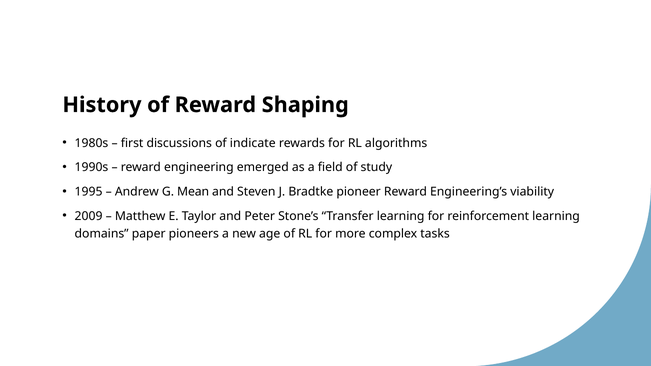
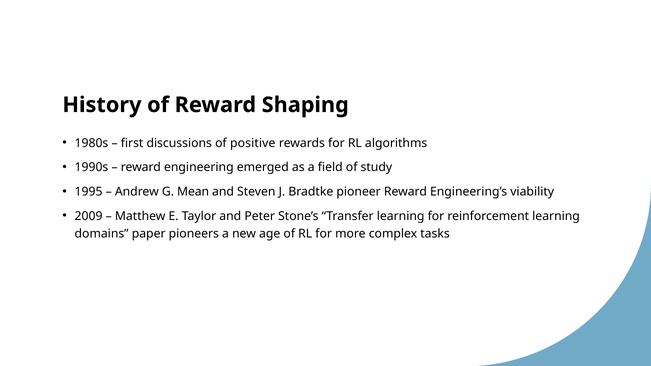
indicate: indicate -> positive (253, 143)
